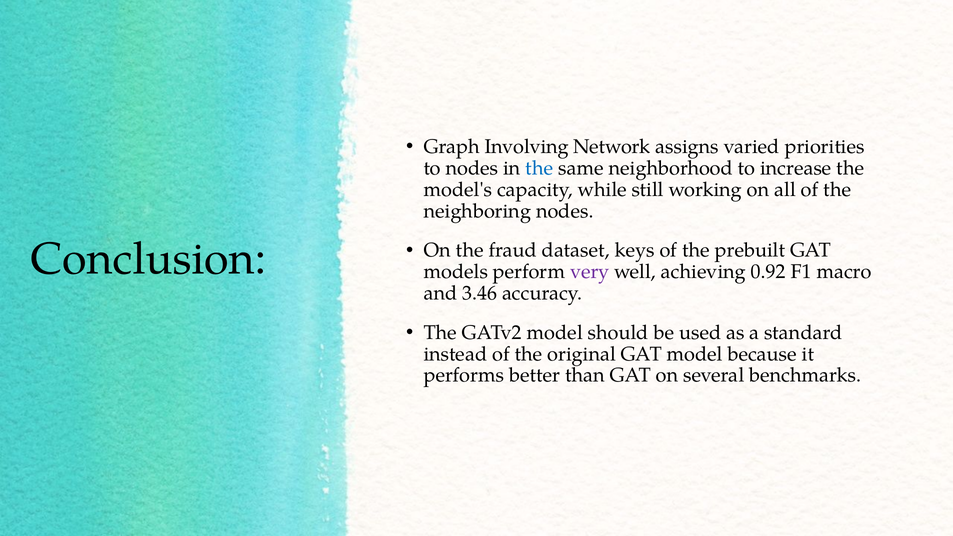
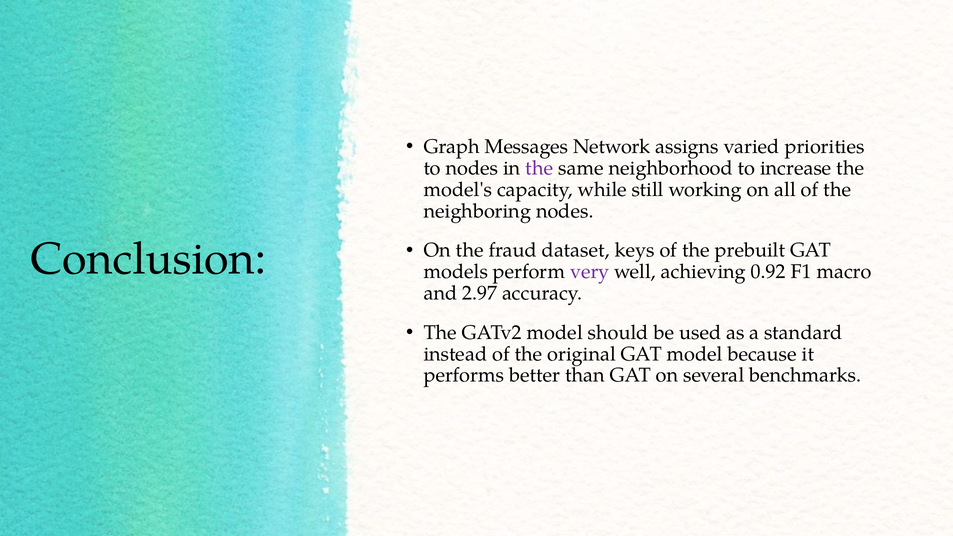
Involving: Involving -> Messages (527, 147)
the colour: blue -> purple (539, 168)
3.46: 3.46 -> 2.97 (480, 293)
